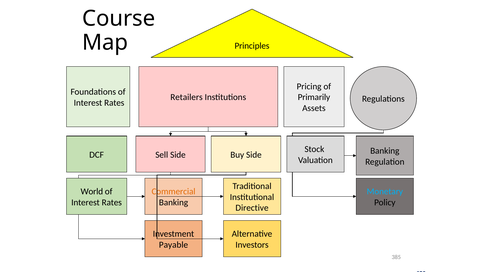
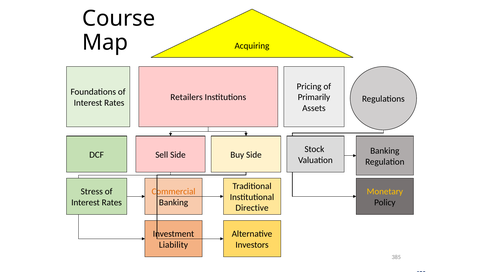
Principles: Principles -> Acquiring (252, 46)
World: World -> Stress (92, 191)
Monetary colour: light blue -> yellow (385, 191)
Payable: Payable -> Liability (173, 245)
